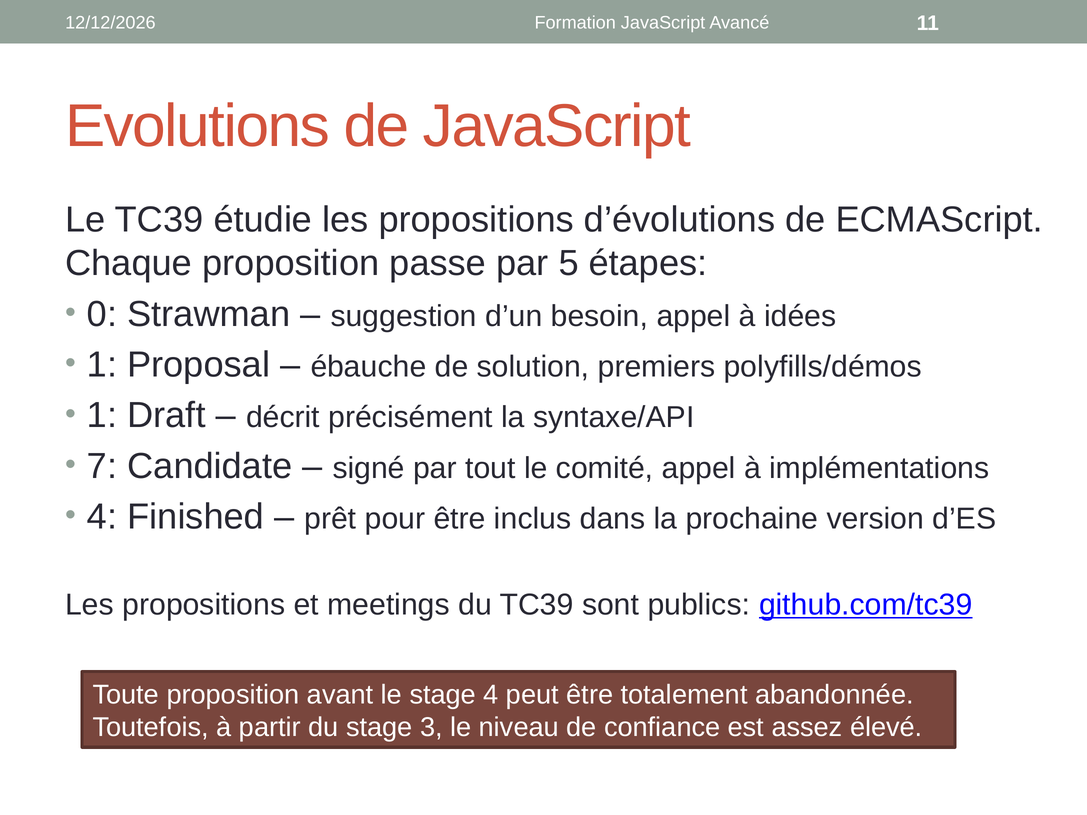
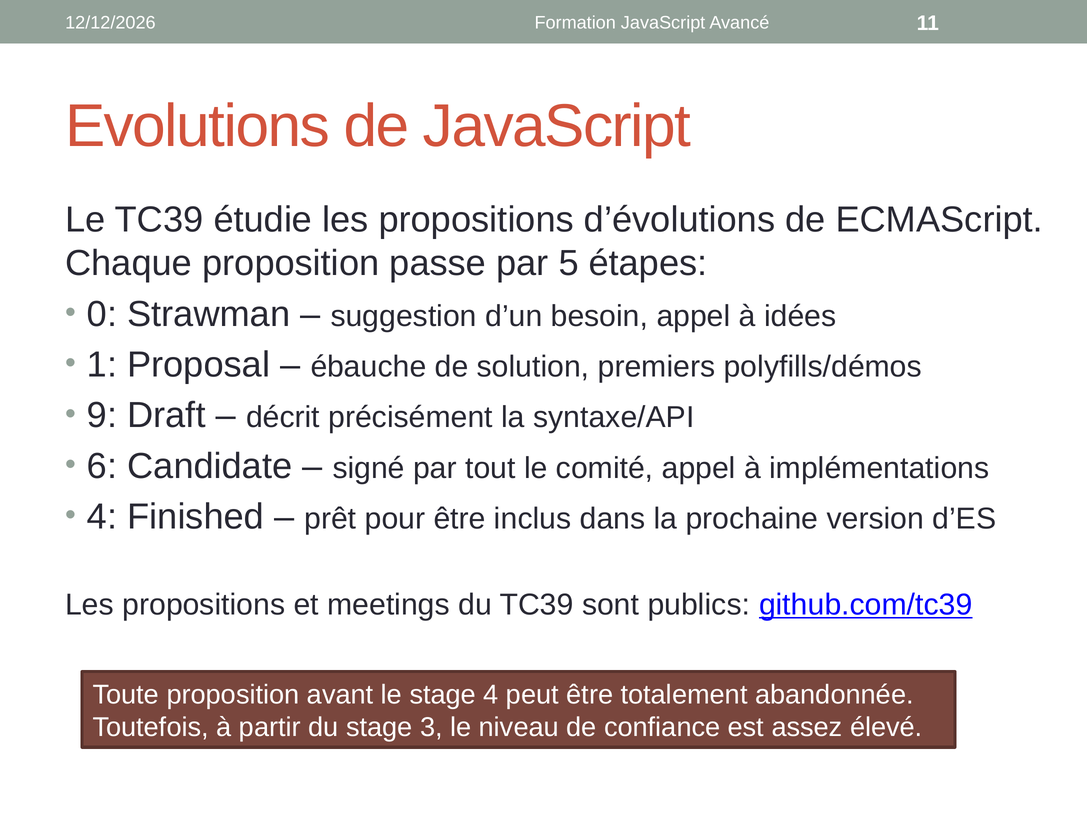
1: 1 -> 9 (102, 416)
7: 7 -> 6 (102, 466)
